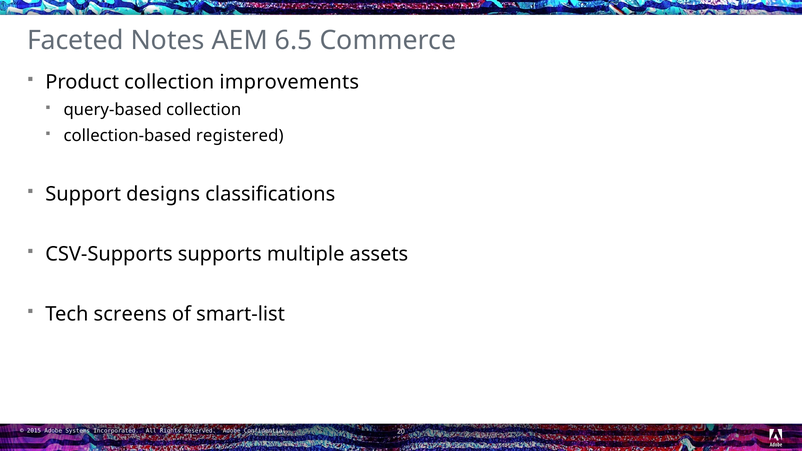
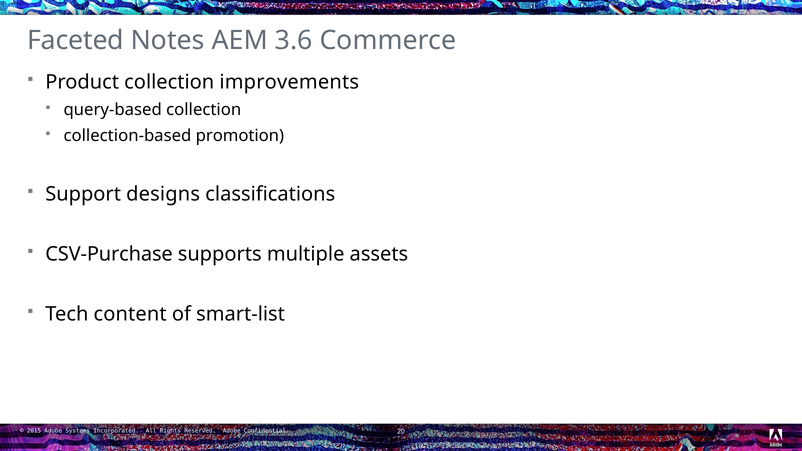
6.5: 6.5 -> 3.6 (294, 40)
registered: registered -> promotion (240, 136)
CSV-Supports: CSV-Supports -> CSV-Purchase (109, 254)
screens: screens -> content (130, 314)
